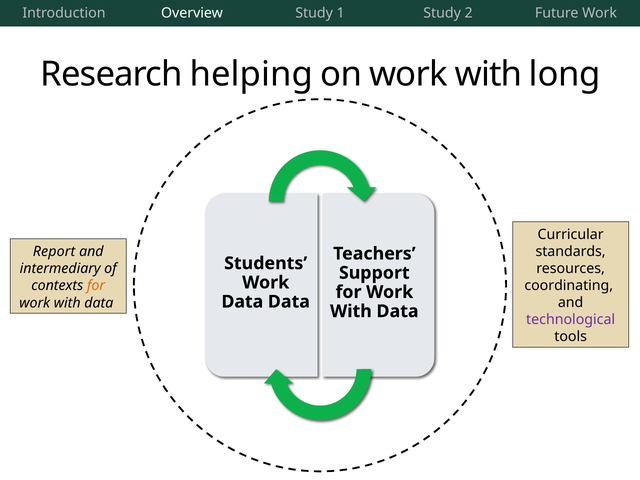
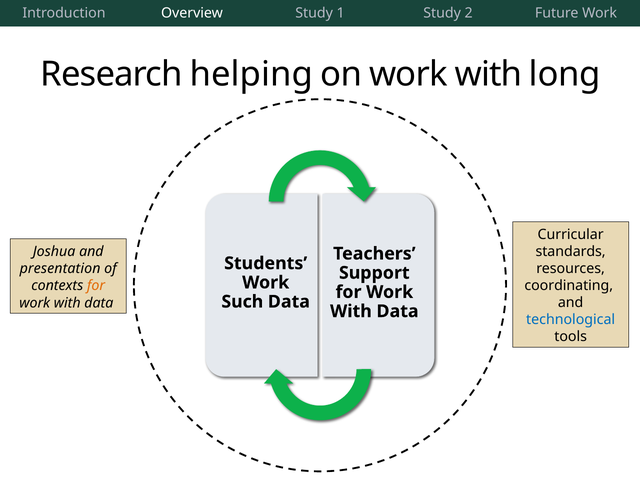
Report: Report -> Joshua (54, 252)
intermediary: intermediary -> presentation (60, 269)
Data: Data -> Such (242, 302)
technological colour: purple -> blue (571, 320)
